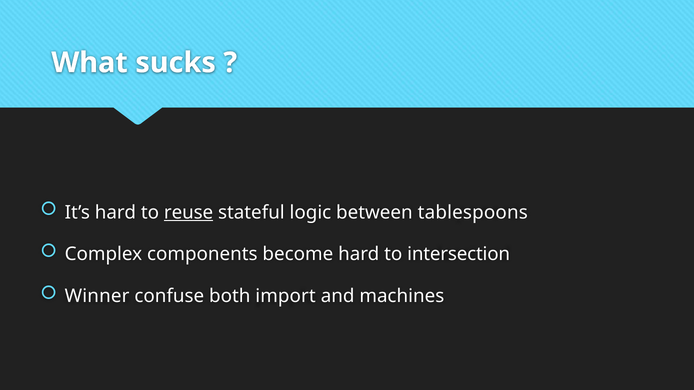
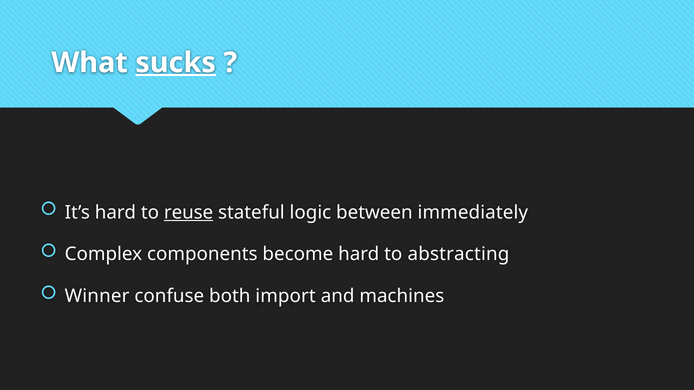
sucks underline: none -> present (176, 63)
tablespoons: tablespoons -> immediately (473, 213)
intersection: intersection -> abstracting (458, 254)
